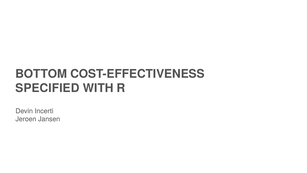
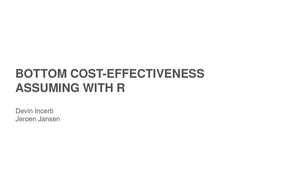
SPECIFIED: SPECIFIED -> ASSUMING (48, 88)
